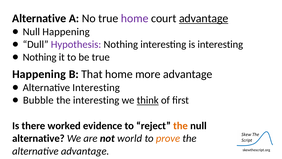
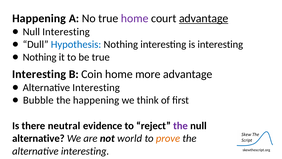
Alternative: Alternative -> Happening (39, 18)
Null Happening: Happening -> Interesting (66, 32)
Hypothesis colour: purple -> blue (76, 44)
Happening: Happening -> Interesting (39, 74)
That: That -> Coin (92, 74)
the interesting: interesting -> happening (96, 100)
think underline: present -> none (148, 100)
worked: worked -> neutral (64, 125)
the colour: orange -> purple (180, 125)
advantage: advantage -> interesting (85, 151)
